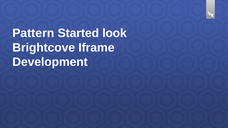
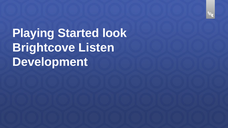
Pattern: Pattern -> Playing (33, 33)
Iframe: Iframe -> Listen (96, 48)
